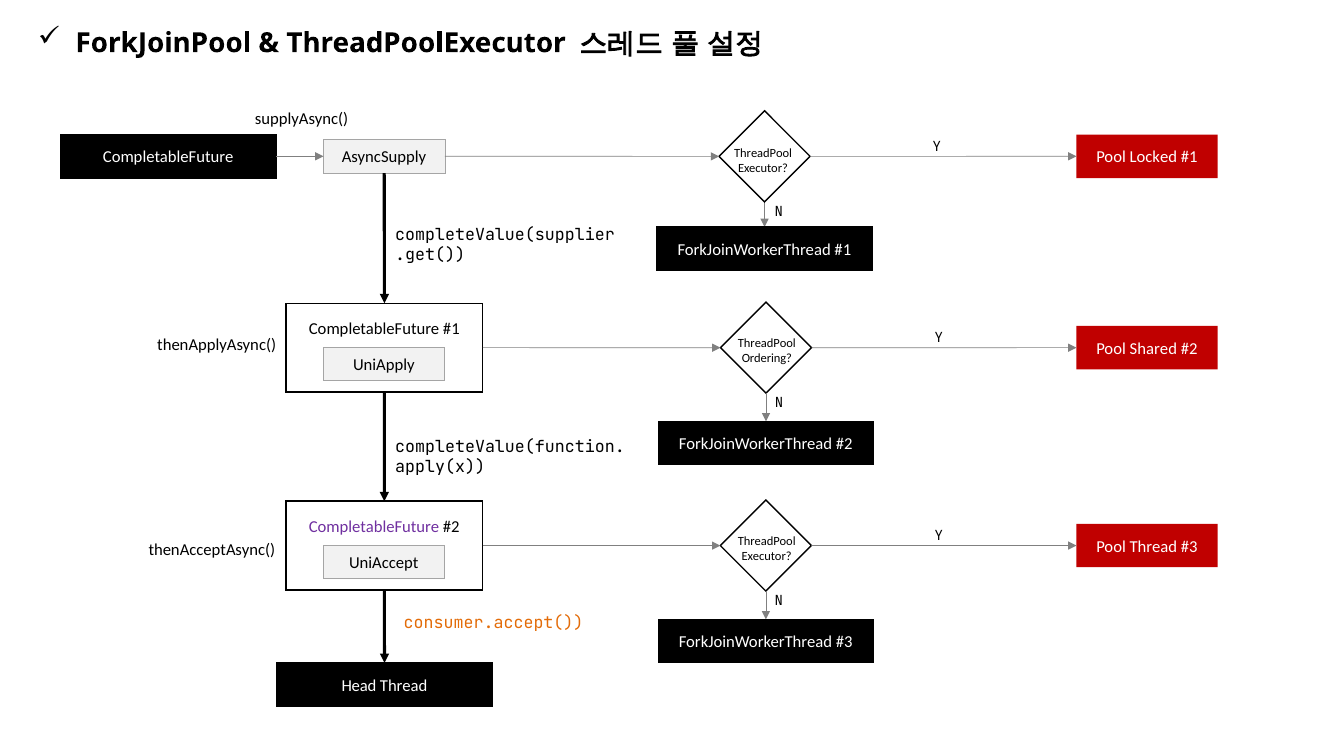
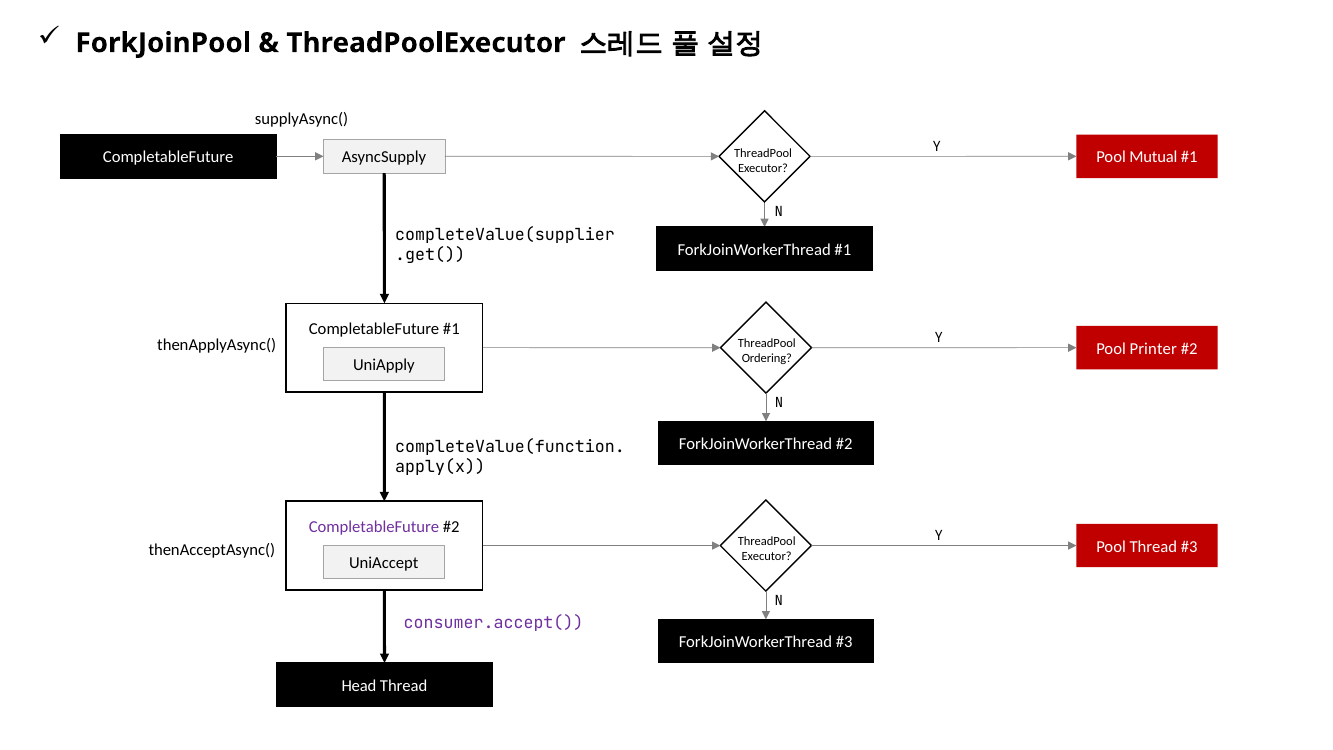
Locked: Locked -> Mutual (1153, 157)
Shared: Shared -> Printer (1153, 349)
consumer.accept( colour: orange -> purple (494, 622)
